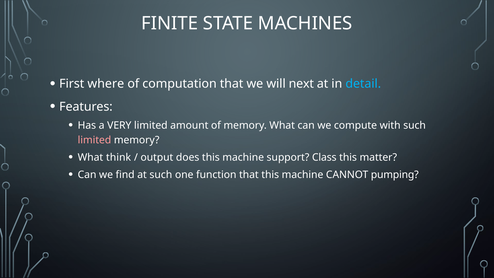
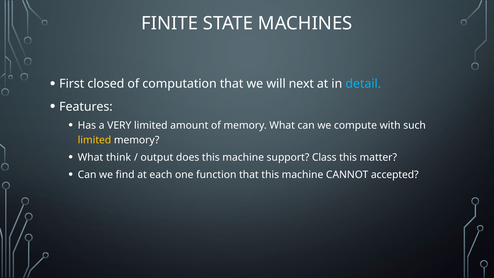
where: where -> closed (106, 84)
limited colour: pink -> yellow (94, 140)
at such: such -> each (161, 175)
pumping: pumping -> accepted (395, 175)
